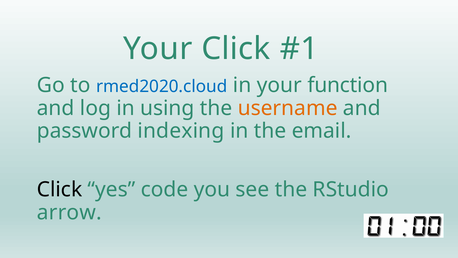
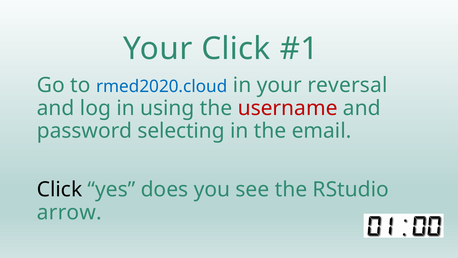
function: function -> reversal (347, 85)
username colour: orange -> red (288, 108)
indexing: indexing -> selecting (181, 131)
code: code -> does (165, 189)
